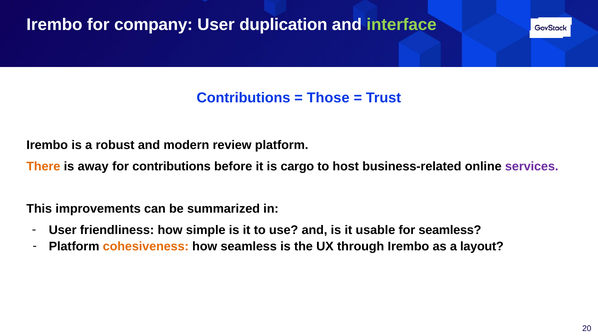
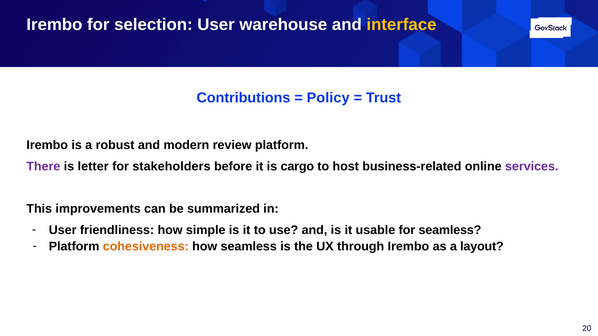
company: company -> selection (153, 25)
duplication: duplication -> warehouse (283, 25)
interface colour: light green -> yellow (402, 25)
Those: Those -> Policy (328, 98)
There colour: orange -> purple (43, 167)
away: away -> letter (93, 167)
for contributions: contributions -> stakeholders (171, 167)
